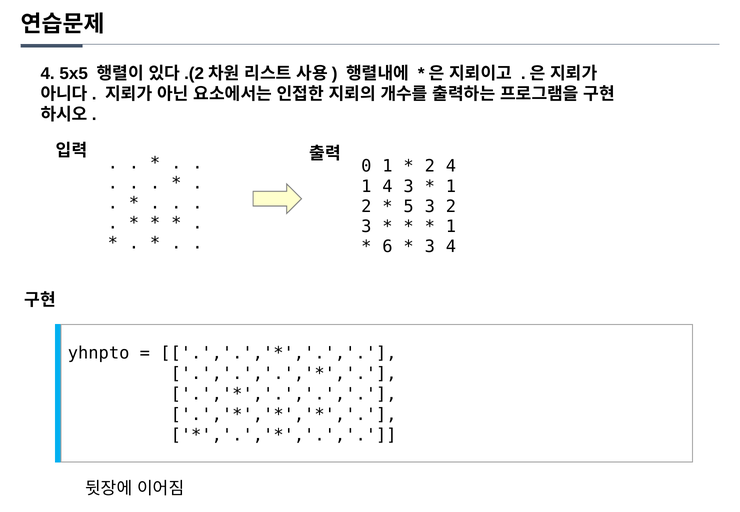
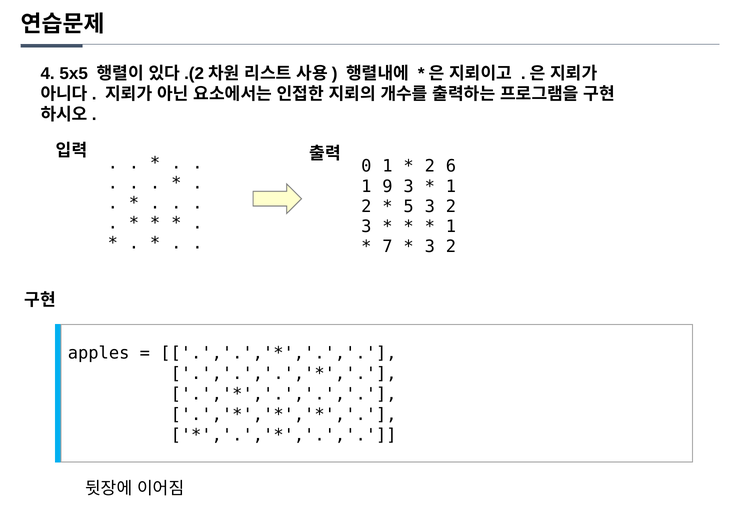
2 4: 4 -> 6 (451, 166)
1 4: 4 -> 9 (387, 186)
6: 6 -> 7 (387, 247)
4: 4 -> 2 (451, 247)
yhnpto: yhnpto -> apples (99, 354)
